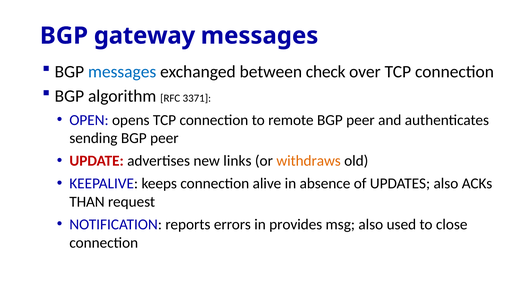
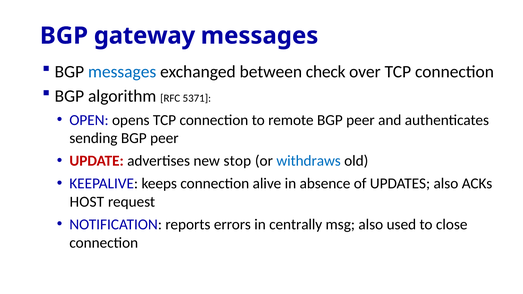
3371: 3371 -> 5371 (197, 98)
links: links -> stop (237, 161)
withdraws colour: orange -> blue (309, 161)
THAN: THAN -> HOST (87, 202)
provides: provides -> centrally (296, 225)
